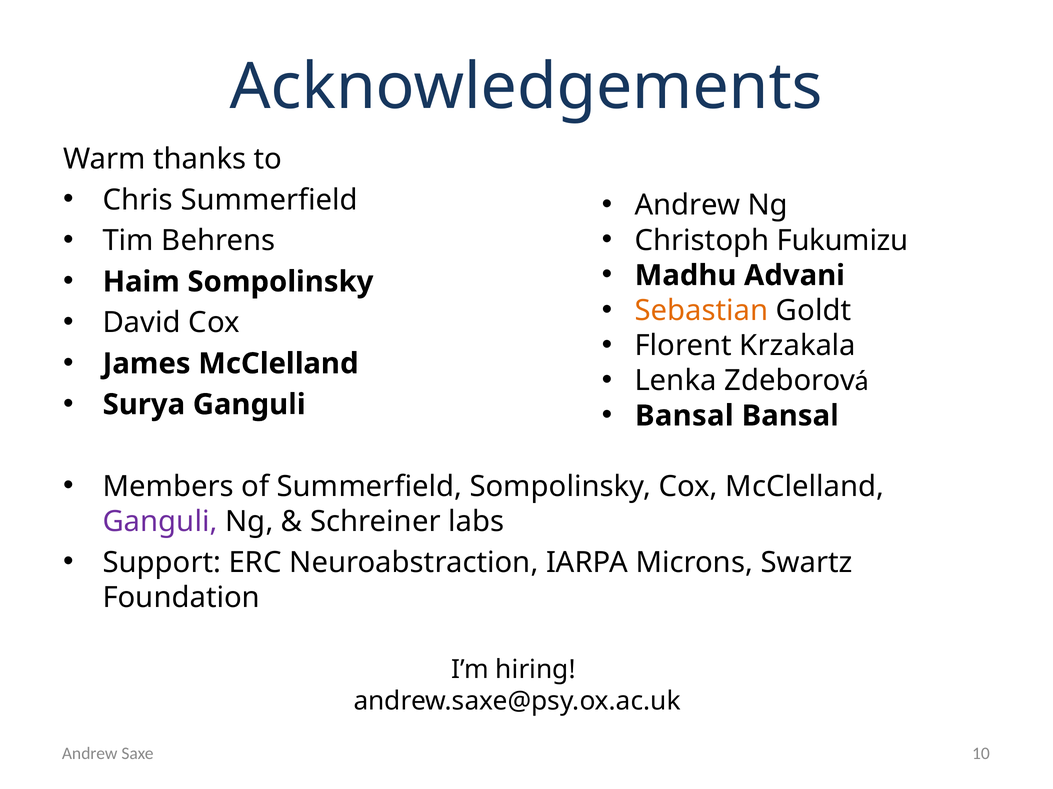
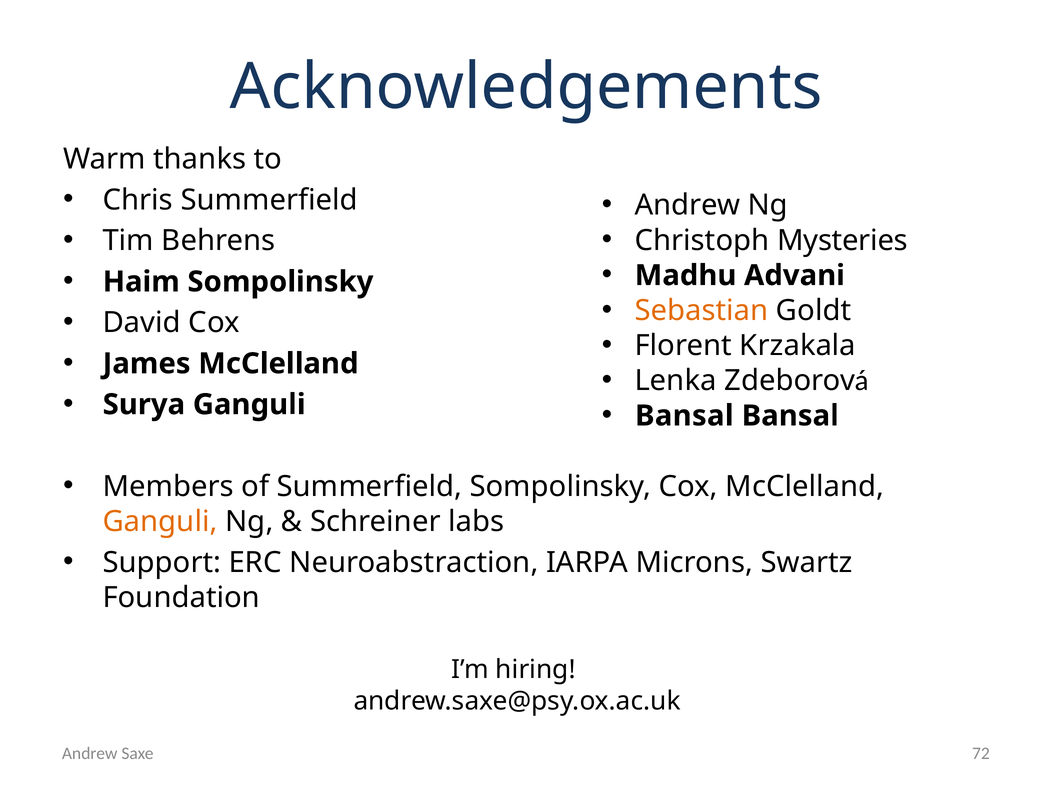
Fukumizu: Fukumizu -> Mysteries (842, 241)
Ganguli colour: purple -> orange (160, 522)
10: 10 -> 72 (981, 754)
